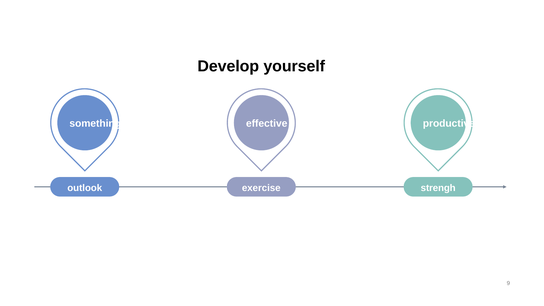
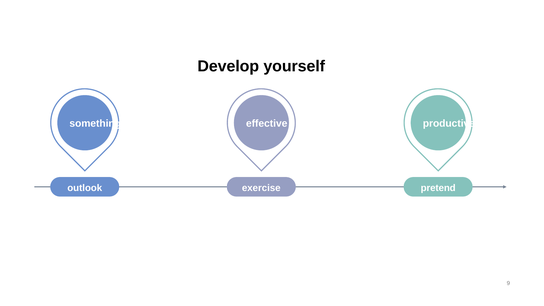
strengh: strengh -> pretend (438, 188)
